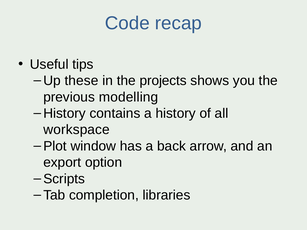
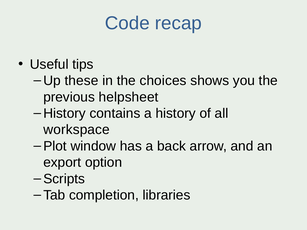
projects: projects -> choices (163, 81)
modelling: modelling -> helpsheet (129, 97)
